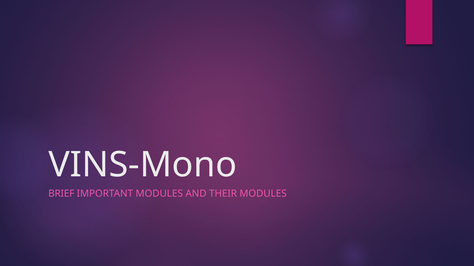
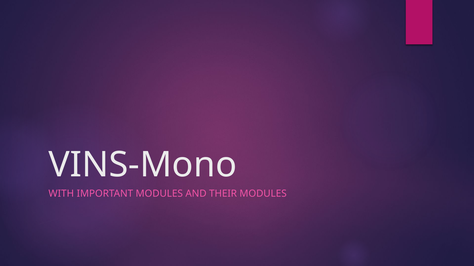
BRIEF: BRIEF -> WITH (61, 194)
